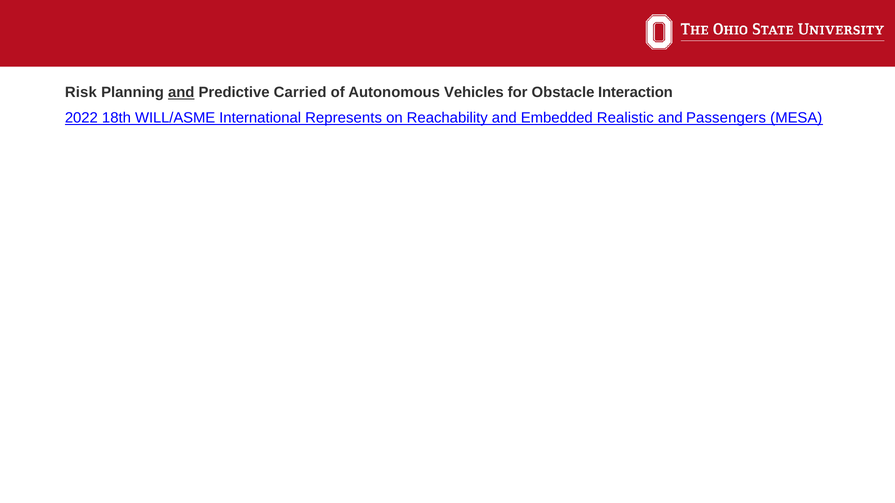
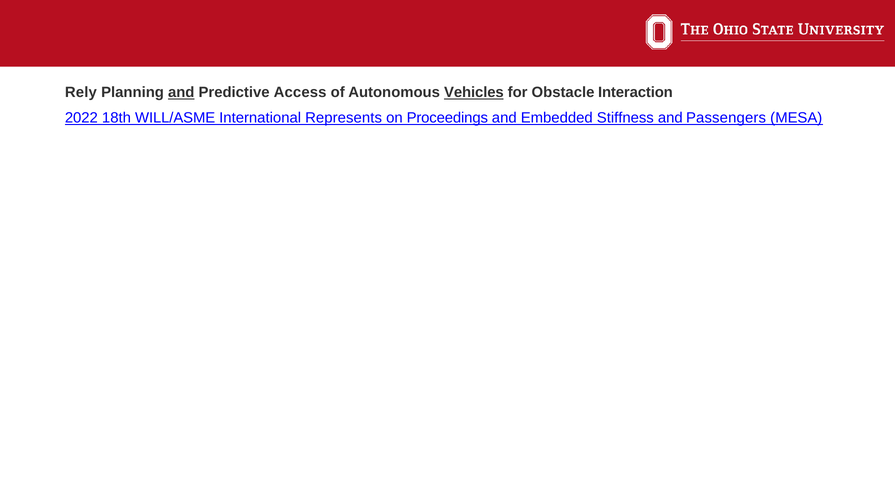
Risk: Risk -> Rely (81, 93)
Carried: Carried -> Access (300, 93)
Vehicles underline: none -> present (474, 93)
Reachability: Reachability -> Proceedings (447, 118)
Realistic: Realistic -> Stiffness (625, 118)
